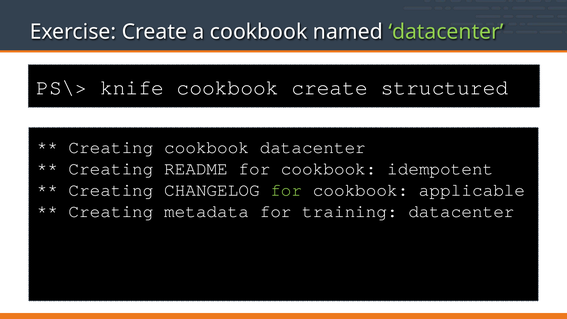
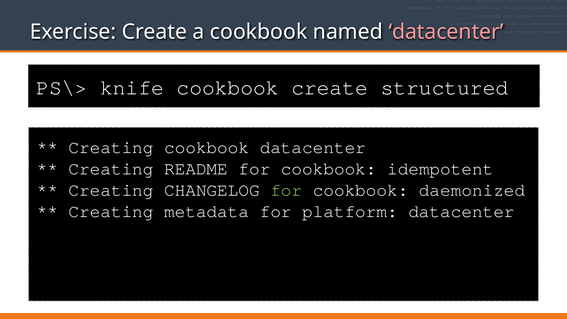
datacenter colour: light green -> pink (446, 32)
applicable: applicable -> daemonized (472, 190)
training: training -> platform (350, 211)
